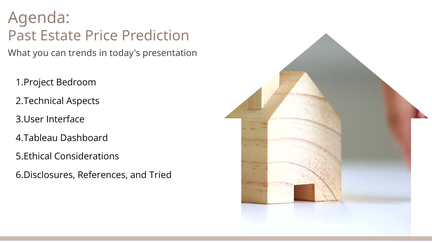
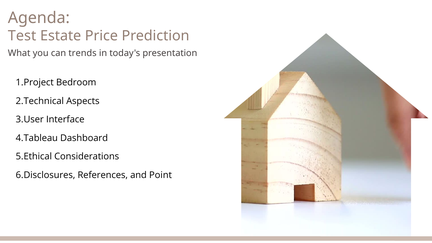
Past: Past -> Test (22, 36)
Tried: Tried -> Point (161, 175)
